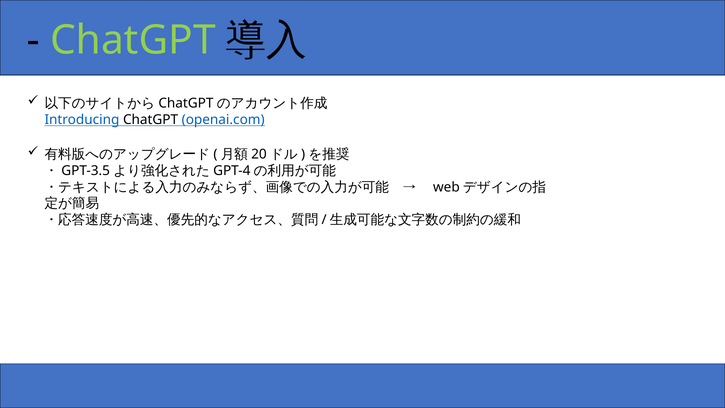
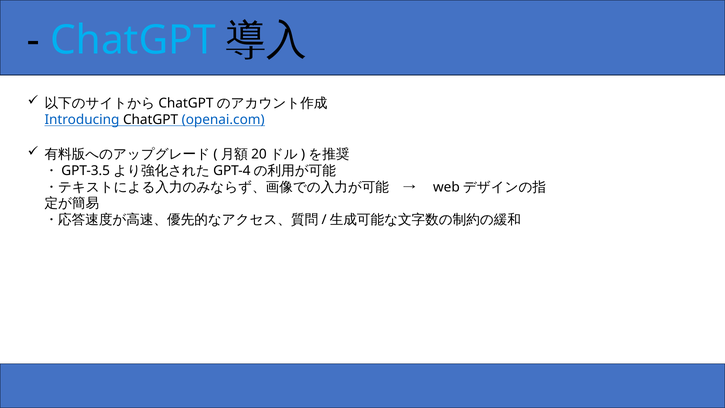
ChatGPT colour: light green -> light blue (133, 40)
